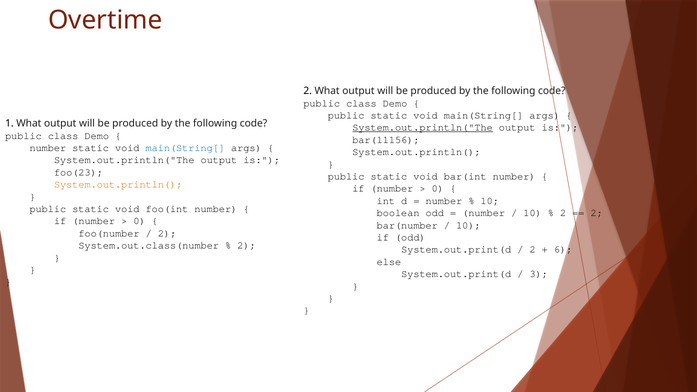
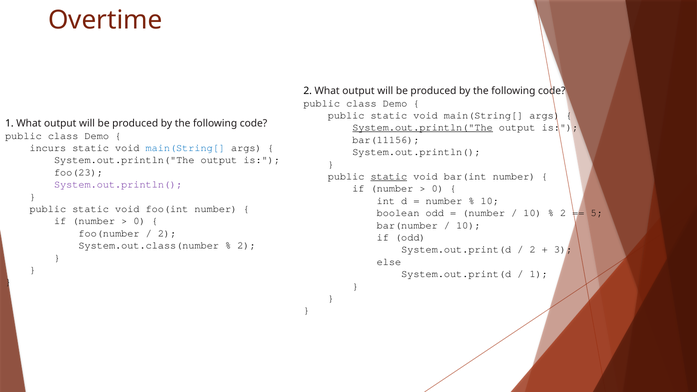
number: number -> incurs (48, 148)
static underline: none -> present (389, 176)
System.out.println( colour: orange -> purple (118, 185)
2: 2 -> 5 (597, 213)
6: 6 -> 3 (563, 250)
3: 3 -> 1 (539, 274)
